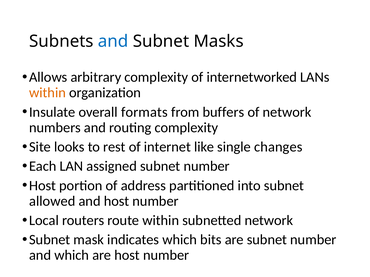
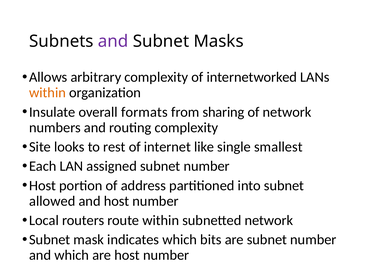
and colour: blue -> purple (113, 41)
buffers: buffers -> sharing (224, 112)
changes: changes -> smallest (278, 147)
